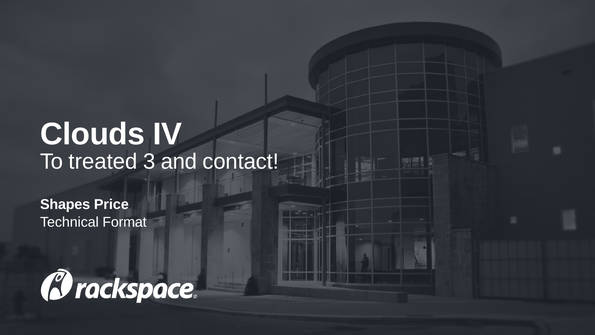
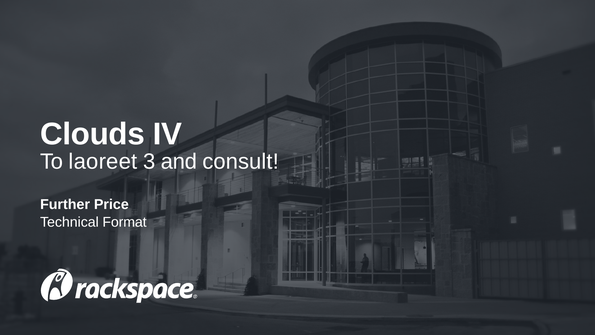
treated: treated -> laoreet (103, 161)
contact: contact -> consult (241, 161)
Shapes: Shapes -> Further (65, 204)
